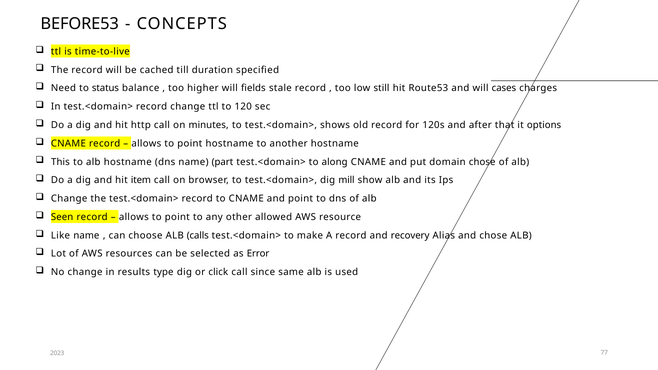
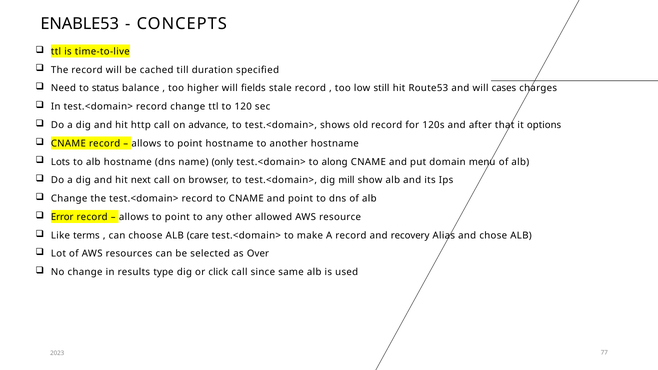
BEFORE53: BEFORE53 -> ENABLE53 (80, 24)
minutes: minutes -> advance (209, 125)
This: This -> Lots (60, 162)
part: part -> only (223, 162)
domain chose: chose -> menu (482, 162)
item: item -> next (141, 180)
Seen: Seen -> Error (62, 217)
Like name: name -> terms (86, 235)
calls: calls -> care (198, 235)
Error: Error -> Over (258, 254)
